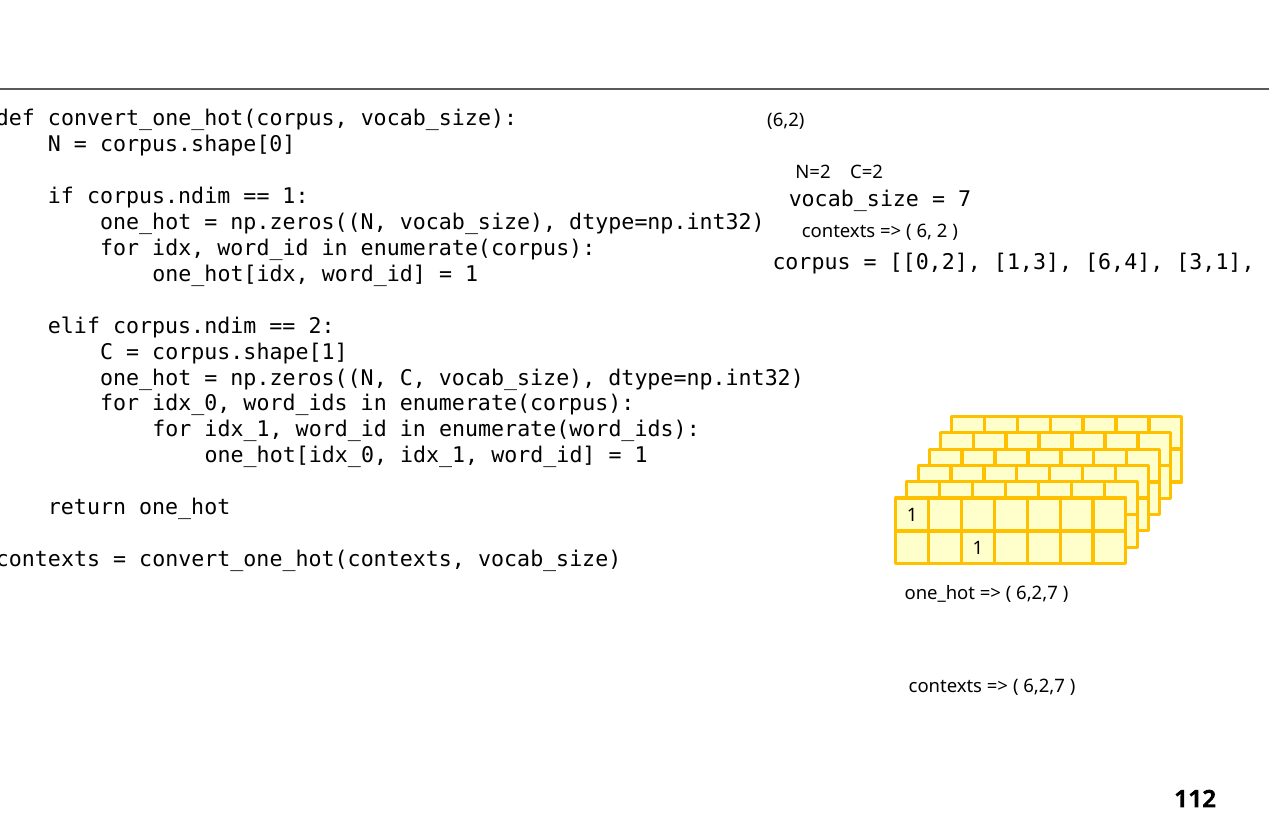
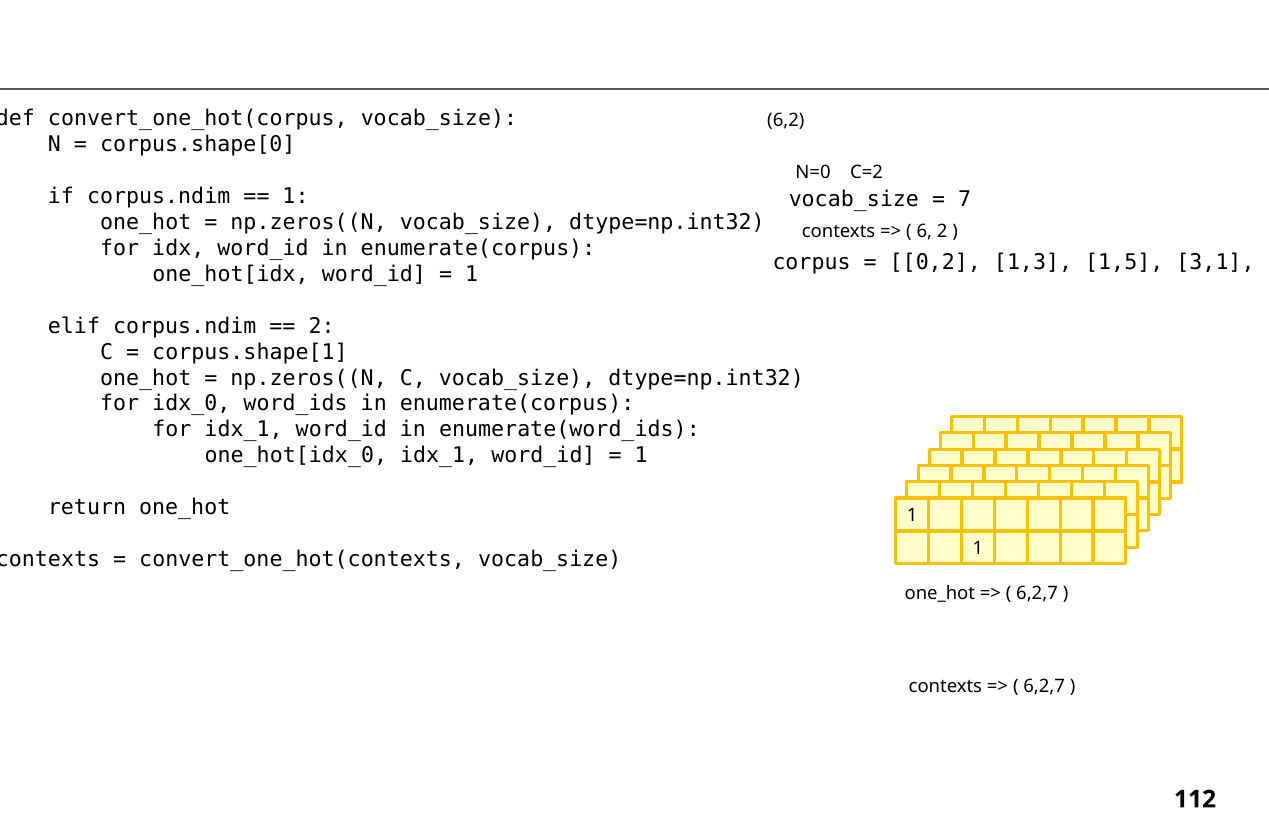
N=2: N=2 -> N=0 (813, 173)
6,4: 6,4 -> 1,5 (1124, 263)
